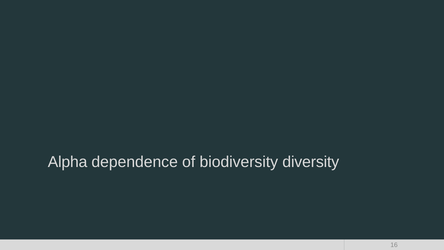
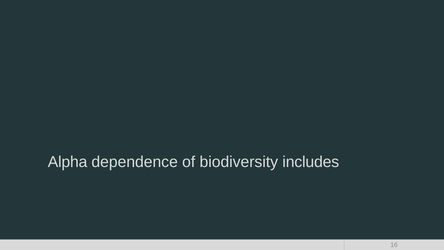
diversity: diversity -> includes (311, 162)
